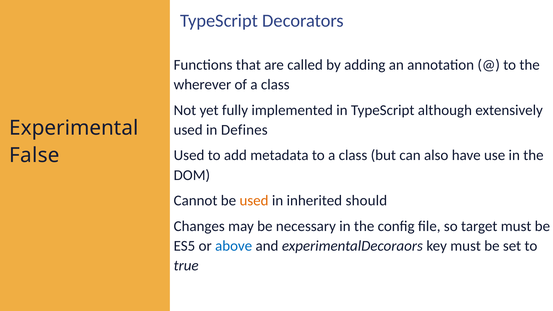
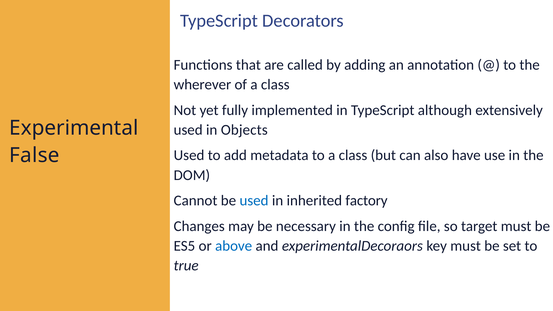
Defines: Defines -> Objects (244, 130)
used colour: orange -> blue (254, 201)
should: should -> factory (367, 201)
